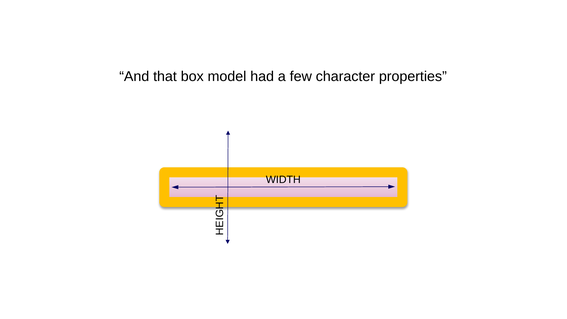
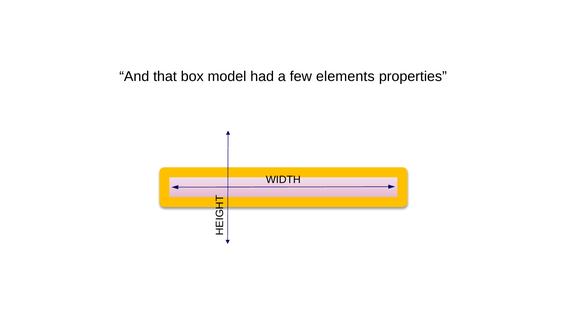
character: character -> elements (345, 76)
